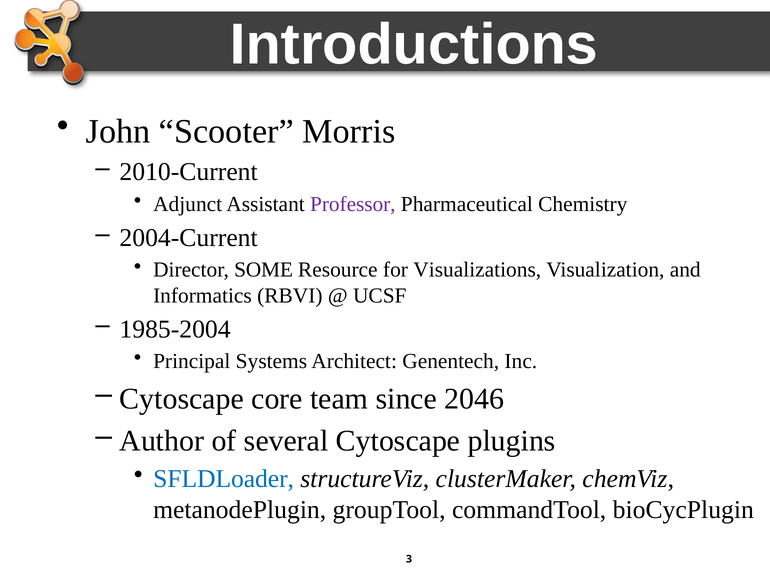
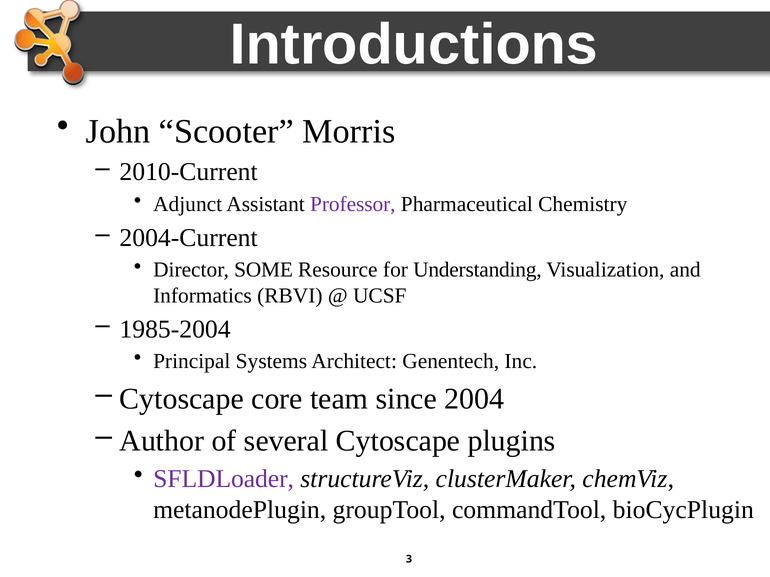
Visualizations: Visualizations -> Understanding (477, 270)
2046: 2046 -> 2004 (474, 399)
SFLDLoader colour: blue -> purple (224, 479)
